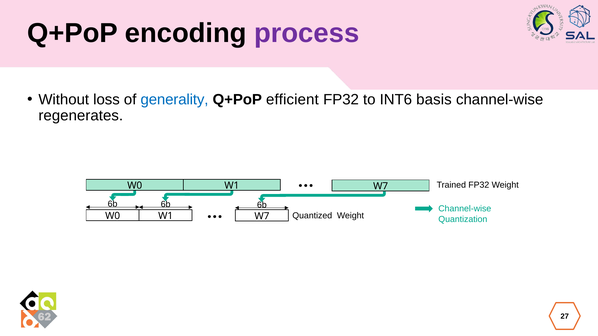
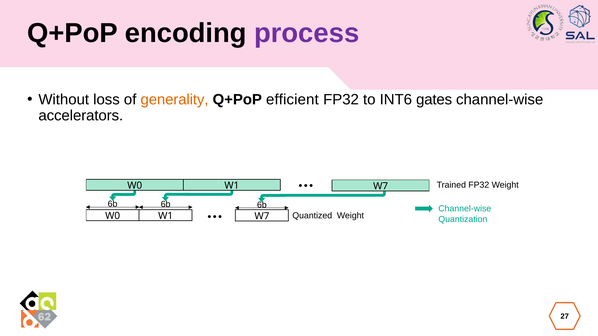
generality colour: blue -> orange (175, 100)
basis: basis -> gates (434, 100)
regenerates: regenerates -> accelerators (81, 116)
